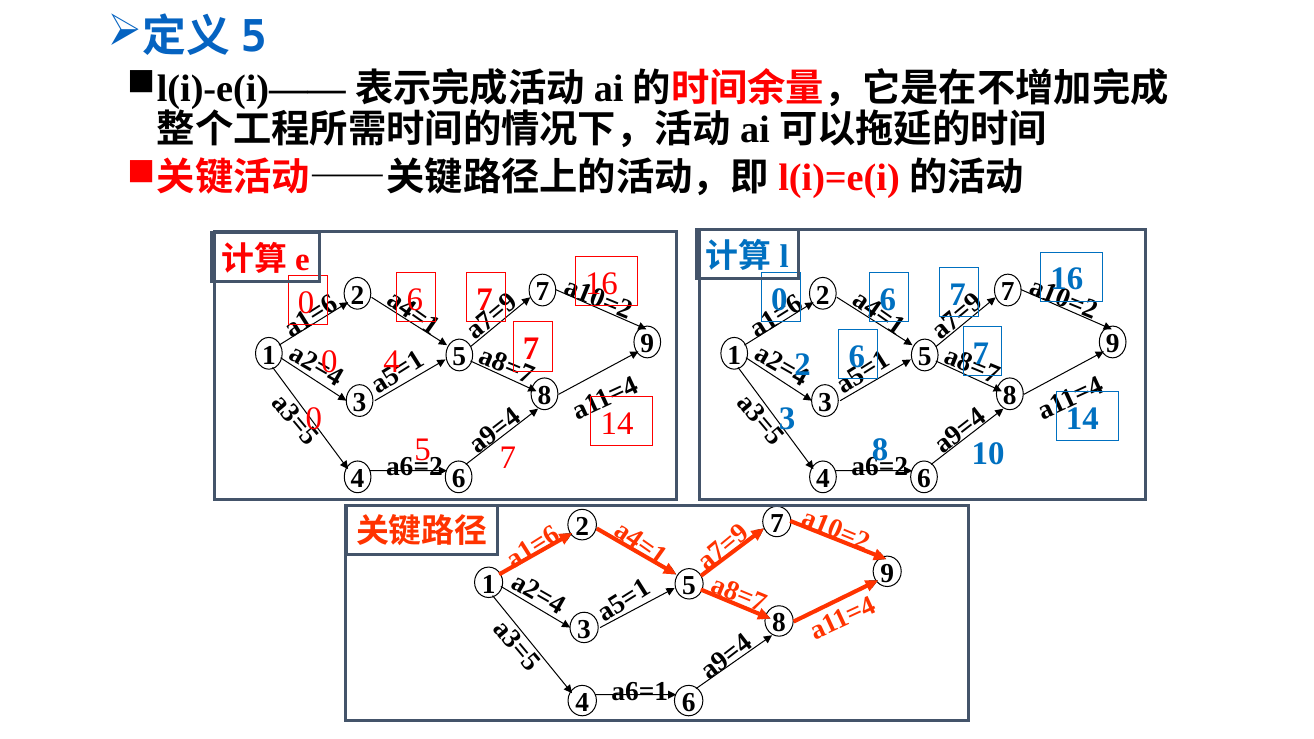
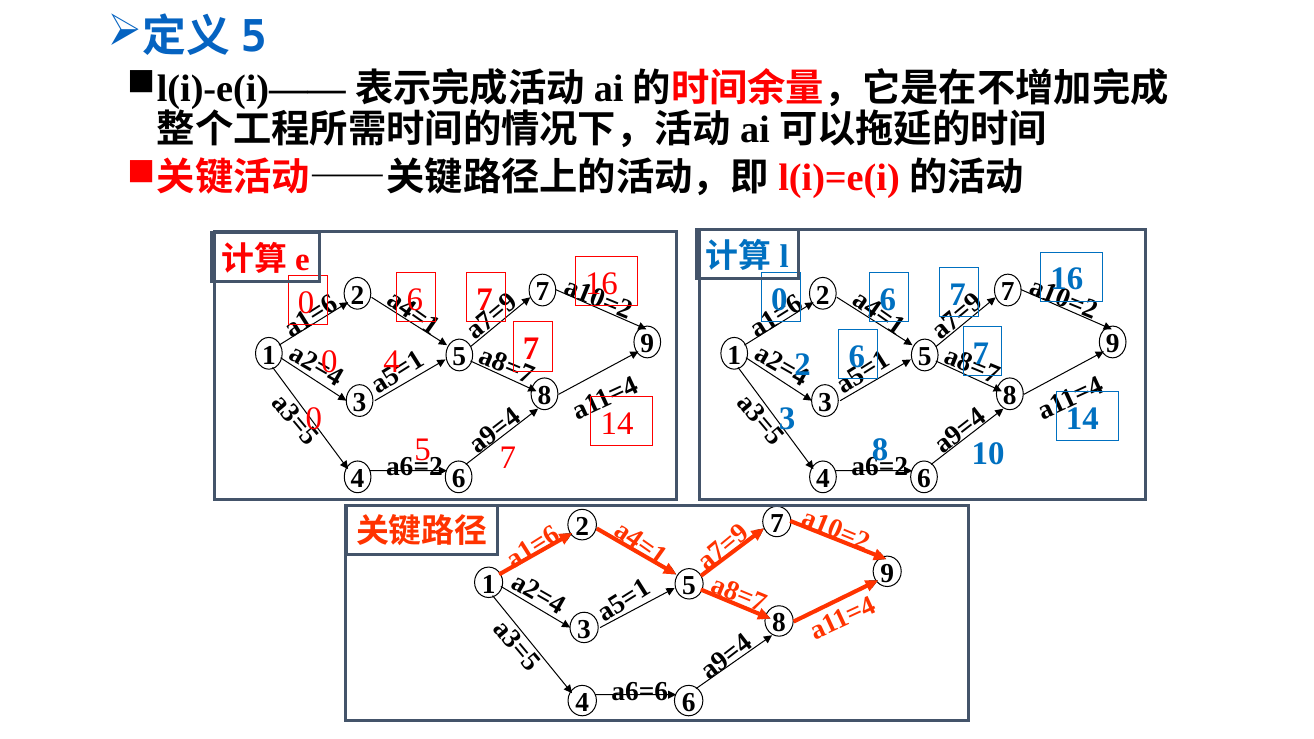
a6=1: a6=1 -> a6=6 (640, 691)
